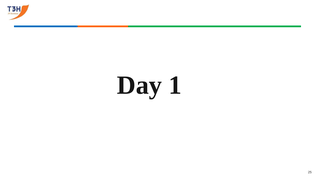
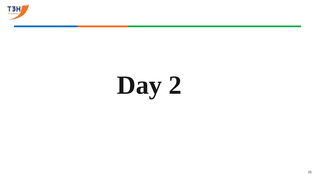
Day 1: 1 -> 2 (175, 85)
